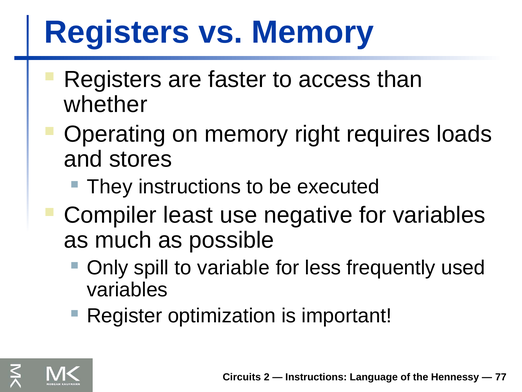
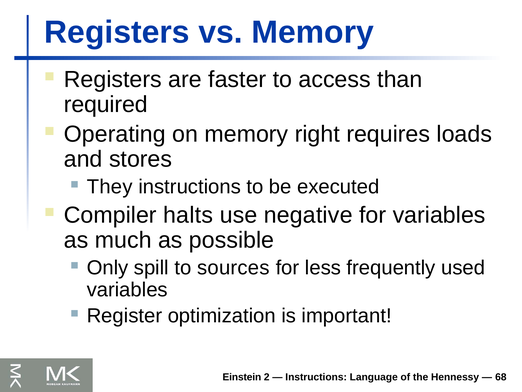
whether: whether -> required (106, 104)
least: least -> halts (188, 215)
variable: variable -> sources (233, 267)
Circuits: Circuits -> Einstein (242, 377)
77: 77 -> 68 (501, 377)
